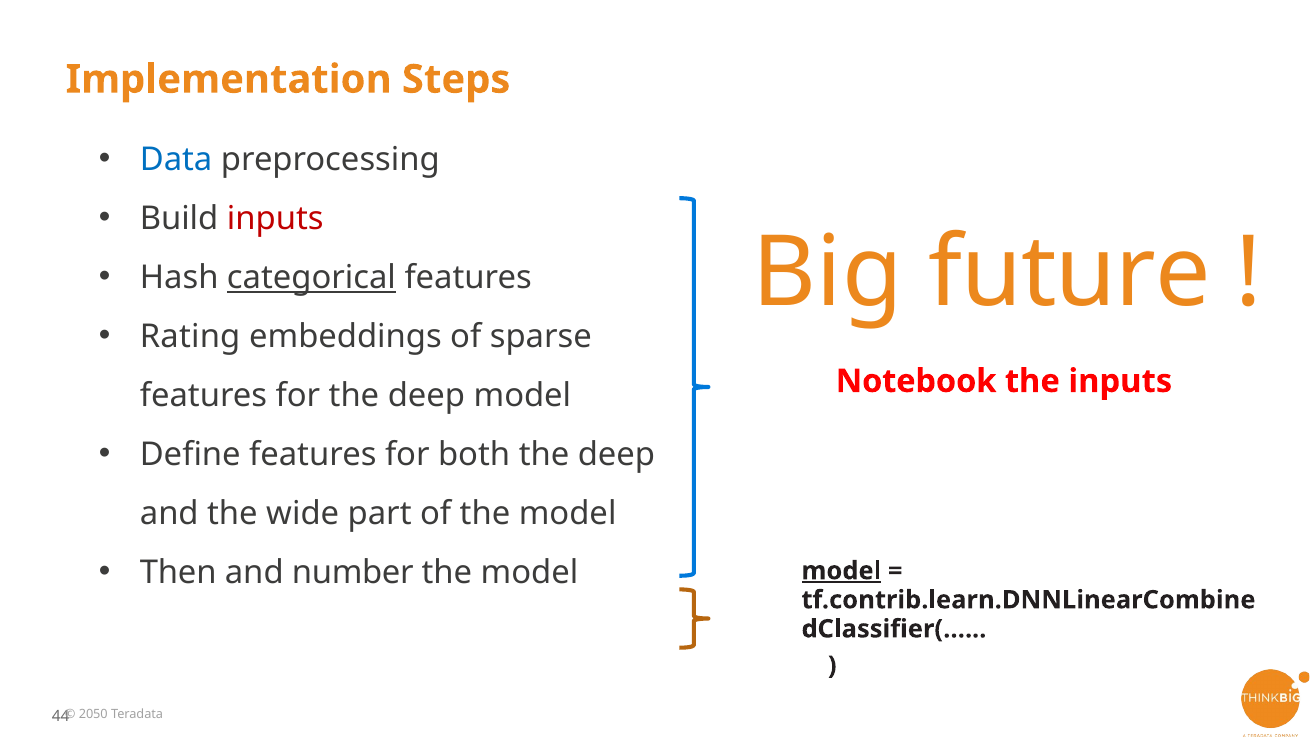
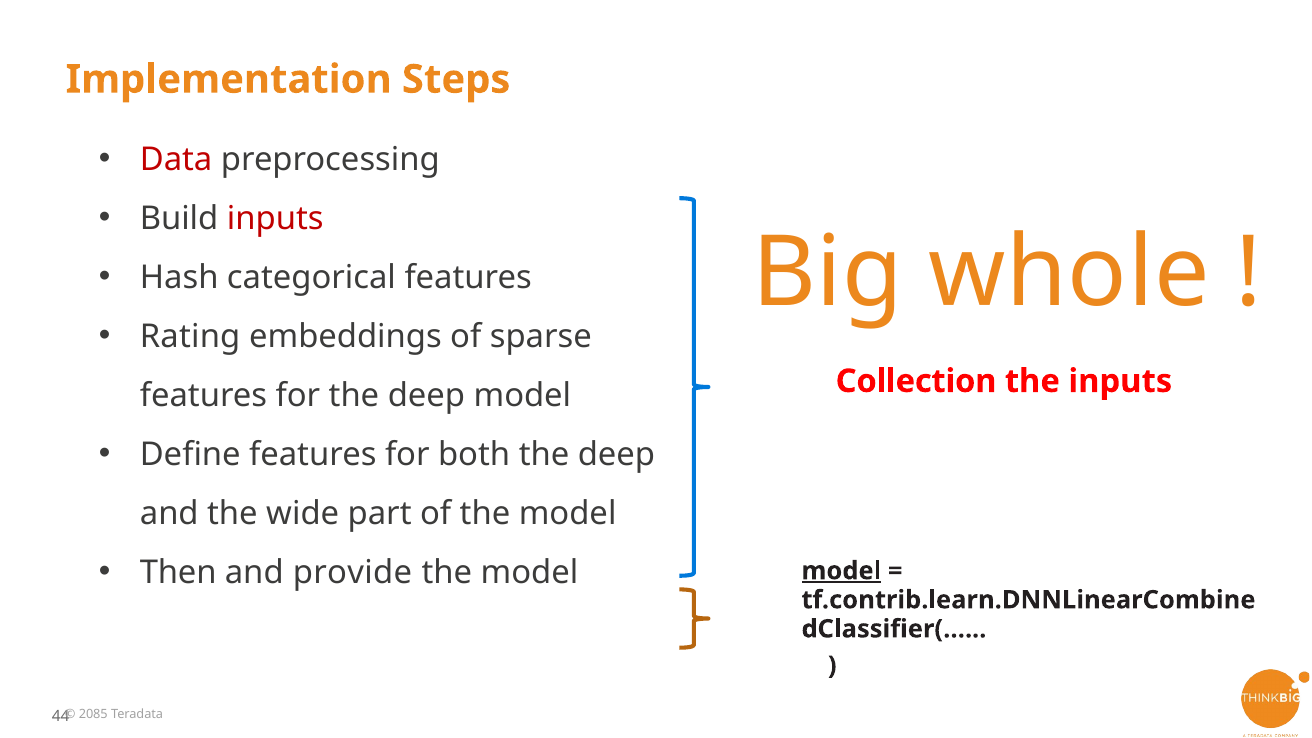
Data colour: blue -> red (176, 160)
future: future -> whole (1069, 274)
categorical underline: present -> none (311, 278)
Notebook: Notebook -> Collection (916, 381)
number: number -> provide (352, 573)
2050: 2050 -> 2085 (93, 714)
